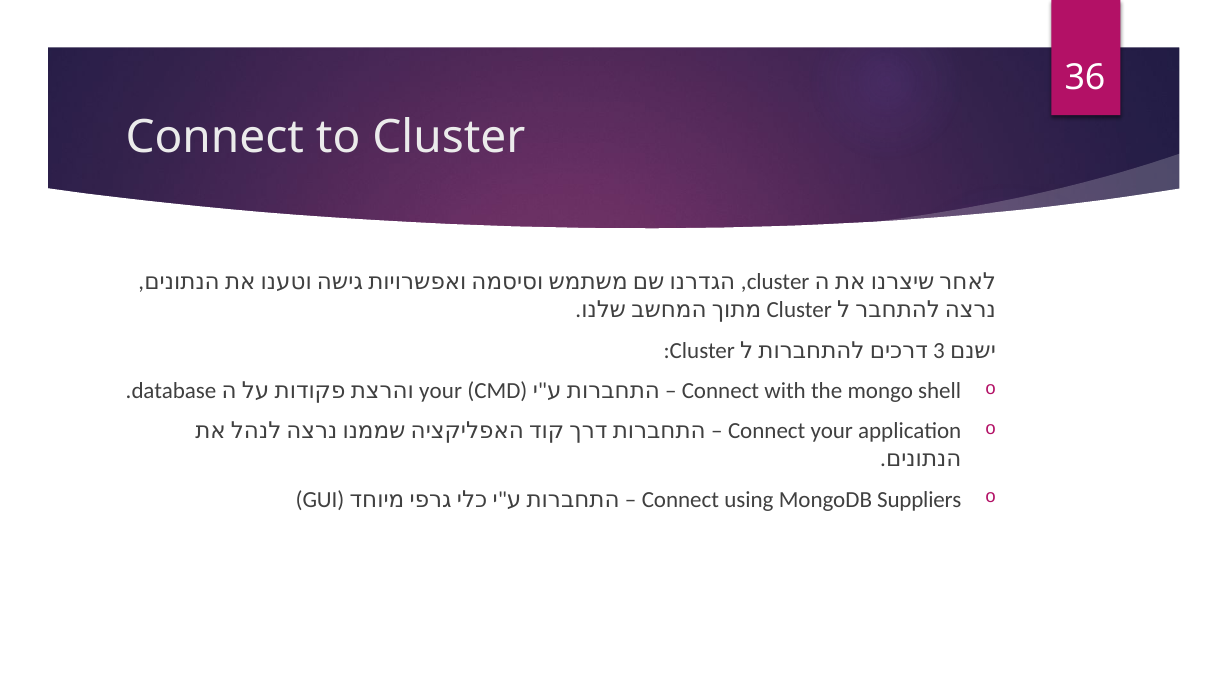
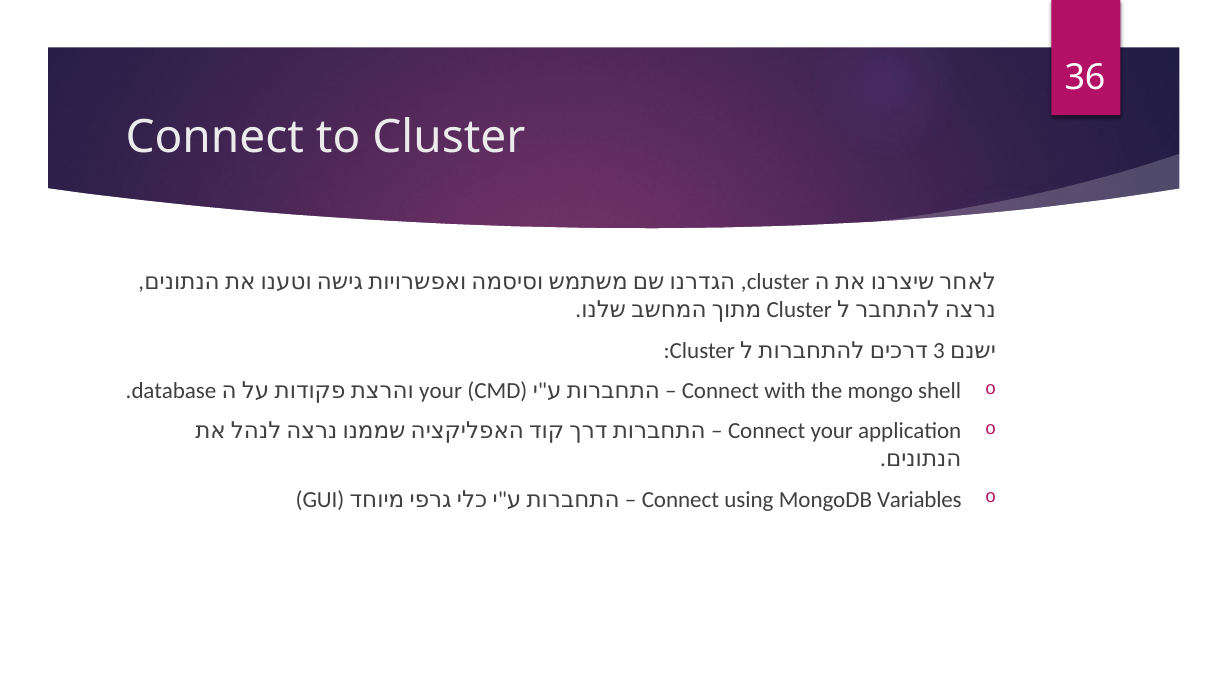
Suppliers: Suppliers -> Variables (919, 499)
